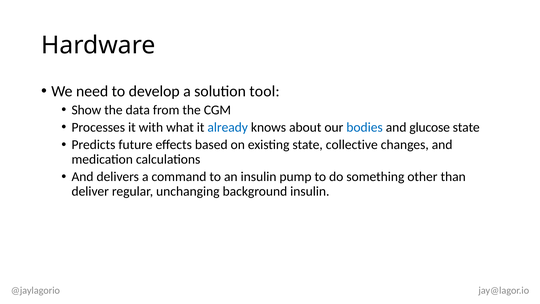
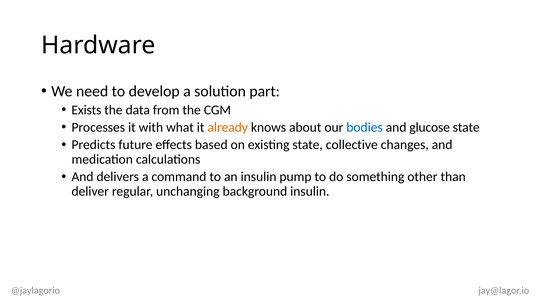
tool: tool -> part (265, 91)
Show: Show -> Exists (86, 110)
already colour: blue -> orange (228, 127)
